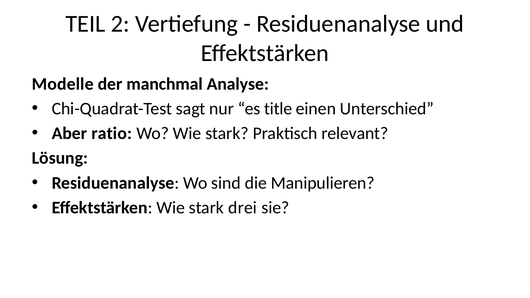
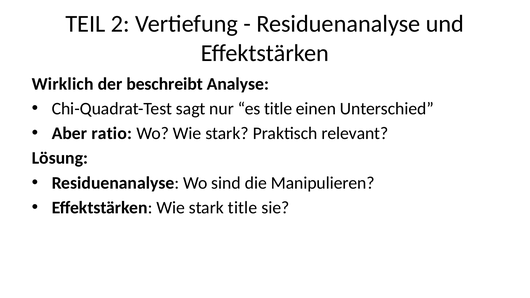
Modelle: Modelle -> Wirklich (63, 84)
manchmal: manchmal -> beschreibt (165, 84)
stark drei: drei -> title (243, 208)
